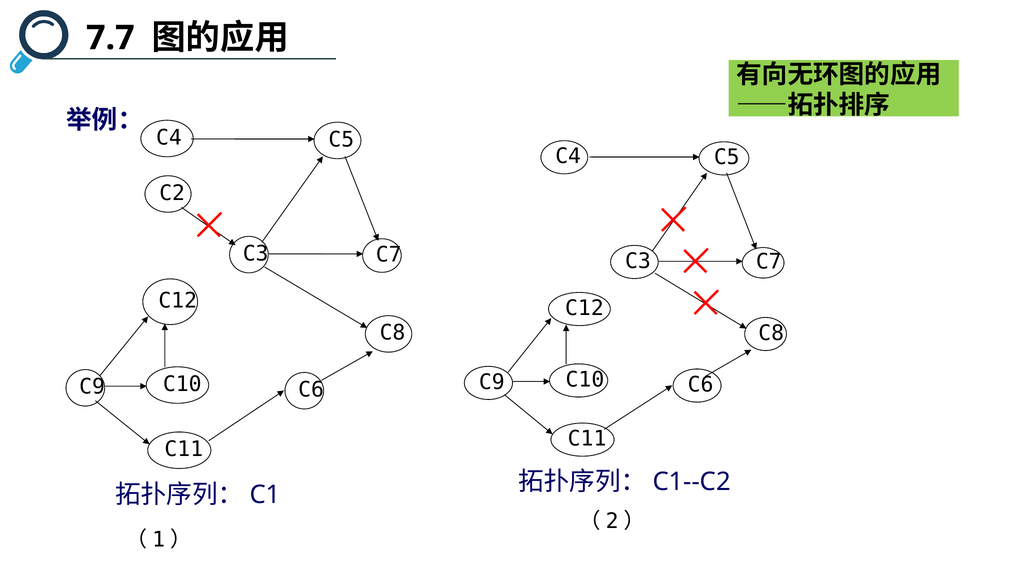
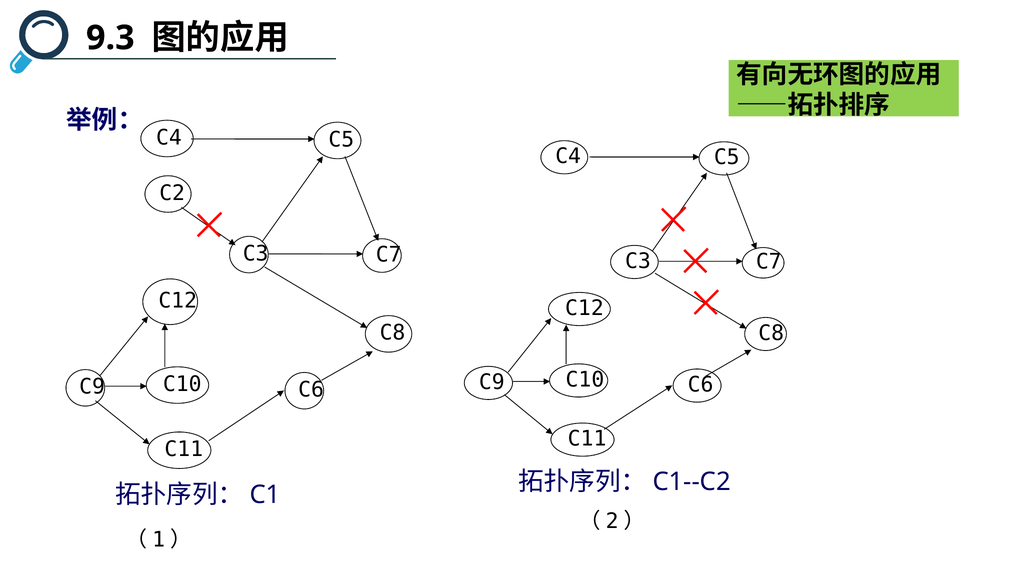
7.7: 7.7 -> 9.3 (110, 38)
